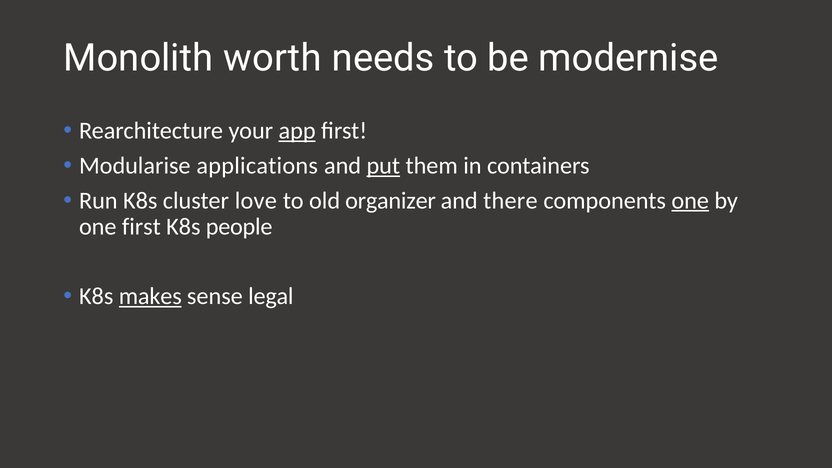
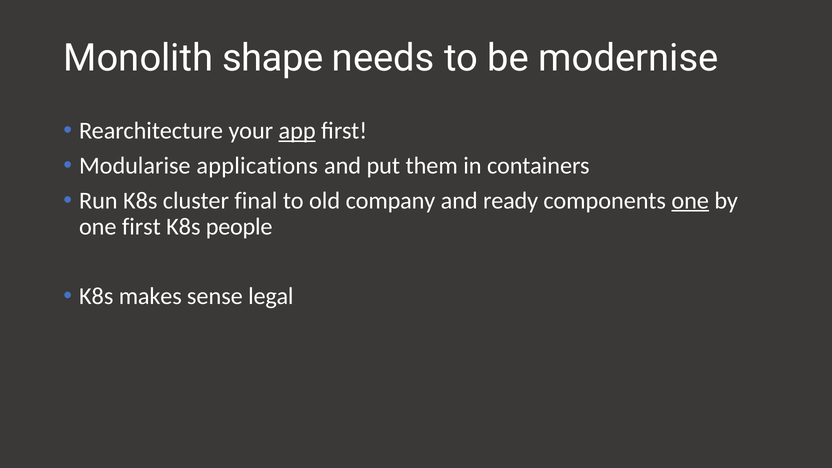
worth: worth -> shape (273, 58)
put underline: present -> none (383, 166)
love: love -> final (256, 201)
organizer: organizer -> company (390, 201)
there: there -> ready (511, 201)
makes underline: present -> none (150, 296)
